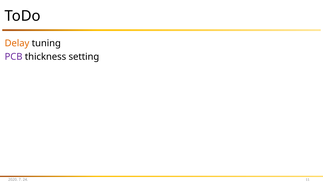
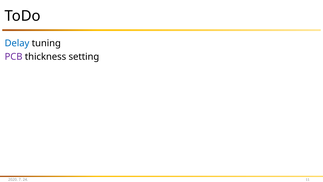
Delay colour: orange -> blue (17, 43)
